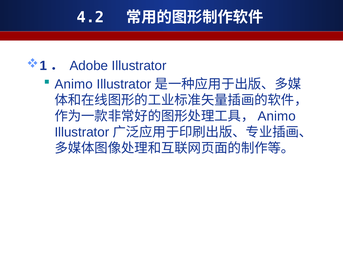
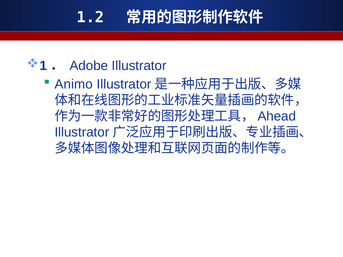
4.2: 4.2 -> 1.2 (90, 17)
Animo: Animo -> Ahead (277, 116)
